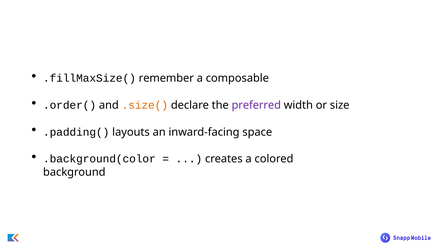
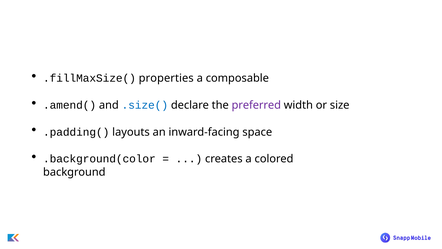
remember: remember -> properties (166, 78)
.order(: .order( -> .amend( (70, 105)
.size( colour: orange -> blue (145, 105)
